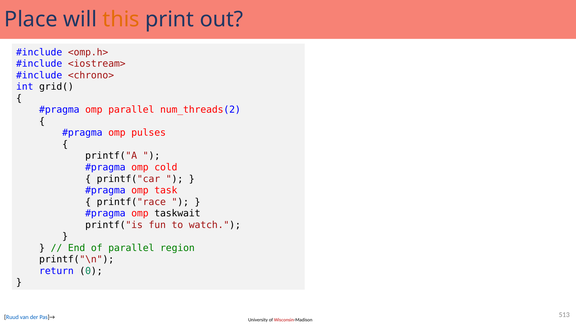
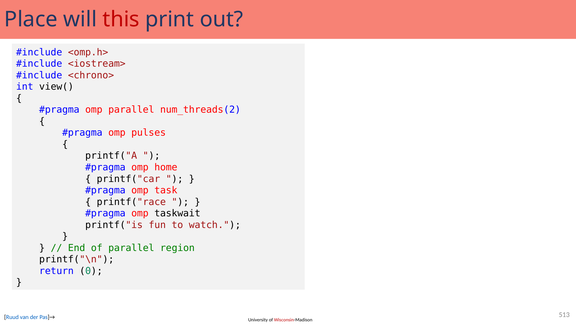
this colour: orange -> red (121, 19)
grid(: grid( -> view( (56, 87)
cold: cold -> home (166, 167)
